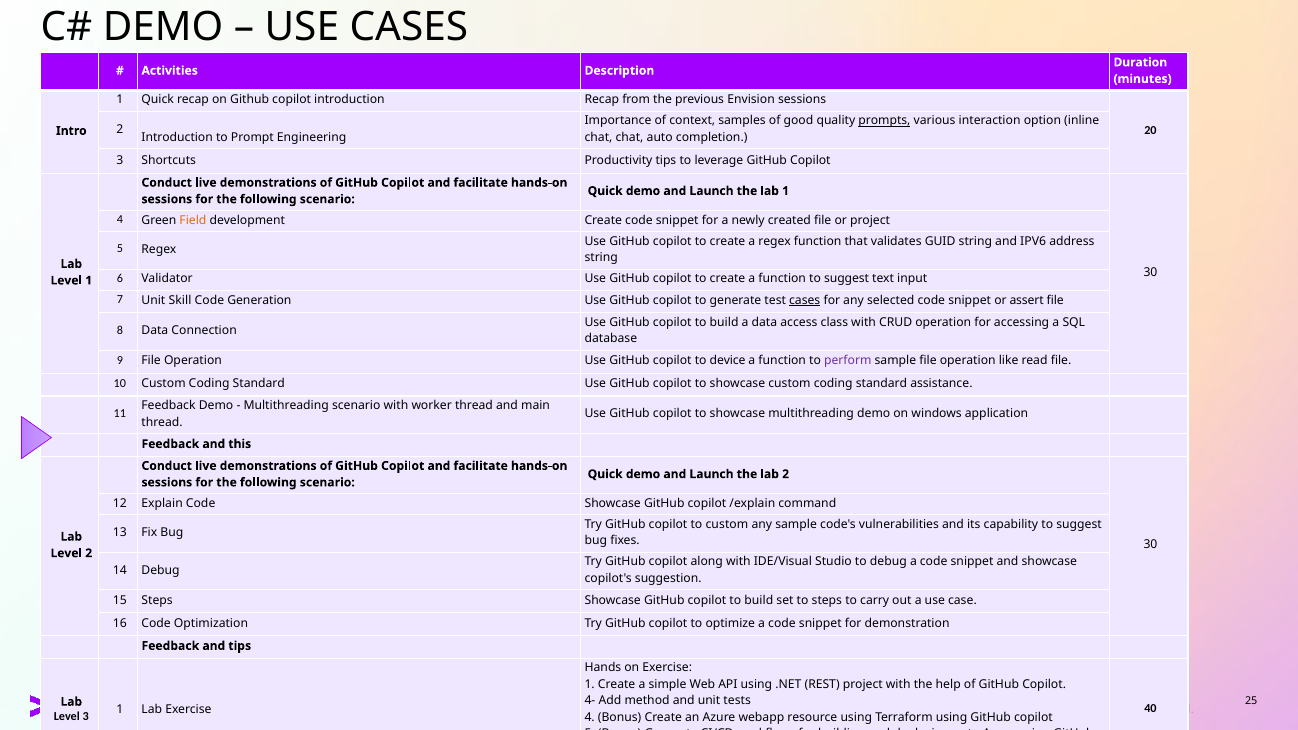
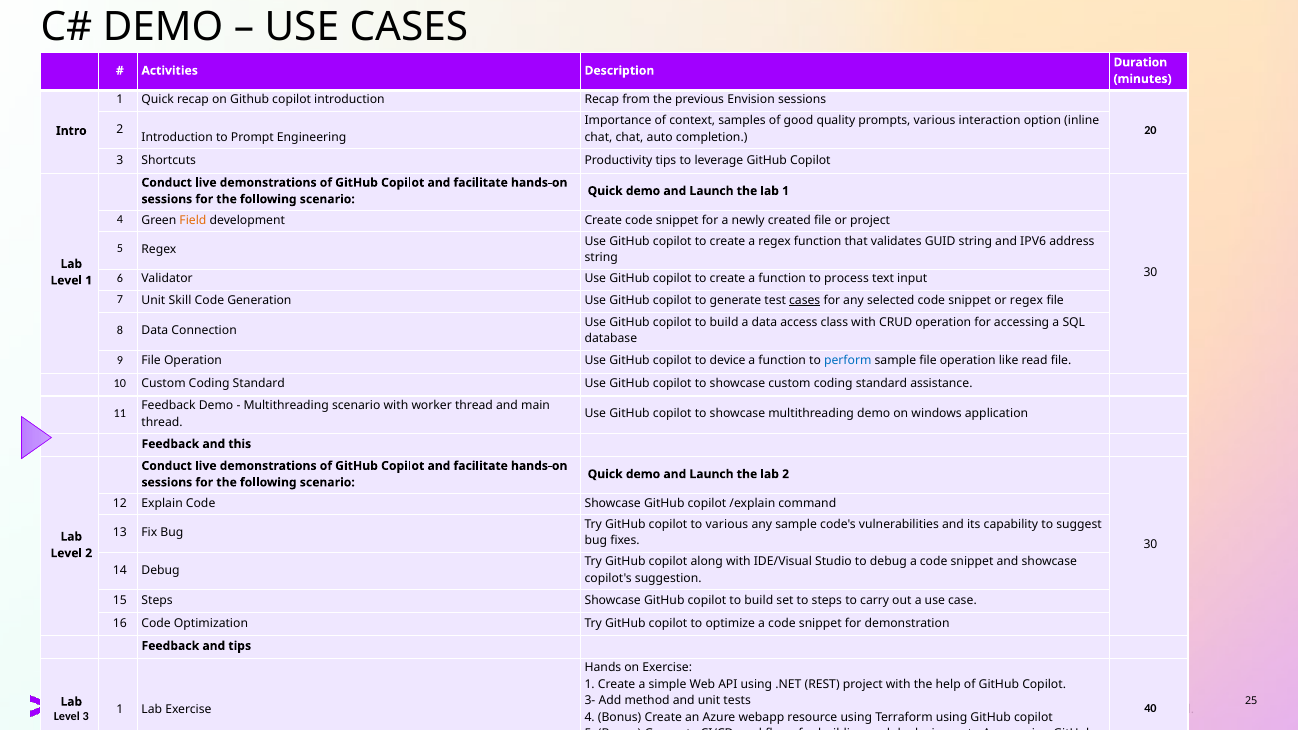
prompts underline: present -> none (884, 121)
function to suggest: suggest -> process (846, 279)
or assert: assert -> regex (1026, 301)
perform colour: purple -> blue (848, 361)
to custom: custom -> various (727, 524)
4-: 4- -> 3- (590, 701)
